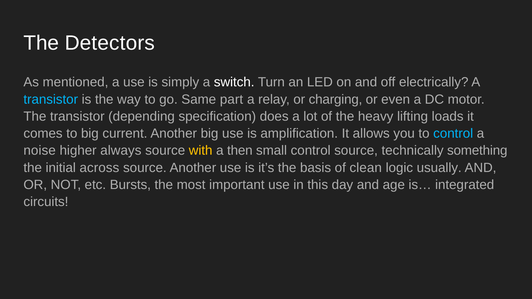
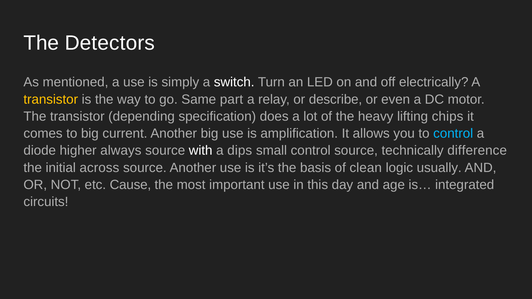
transistor colour: light blue -> yellow (51, 99)
charging: charging -> describe (336, 99)
loads: loads -> chips (448, 116)
noise: noise -> diode (40, 151)
with colour: yellow -> white (201, 151)
then: then -> dips (240, 151)
something: something -> difference (477, 151)
Bursts: Bursts -> Cause (130, 185)
